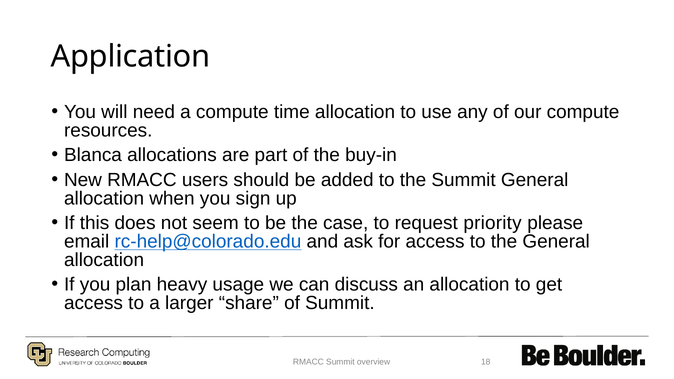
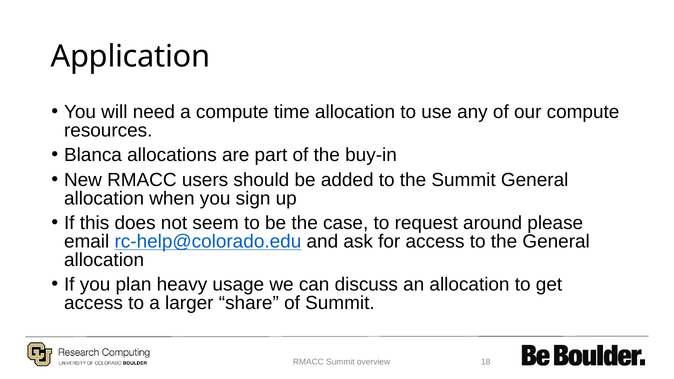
priority: priority -> around (493, 223)
